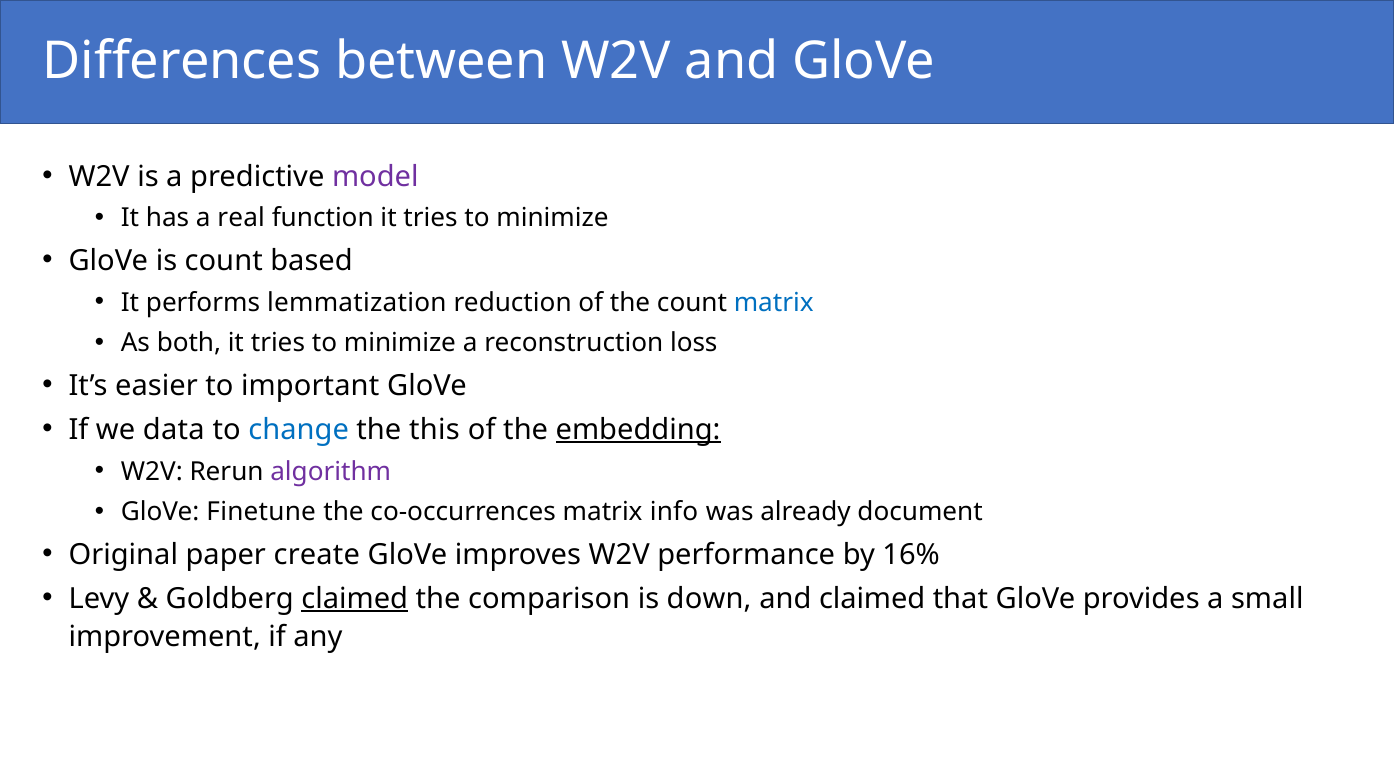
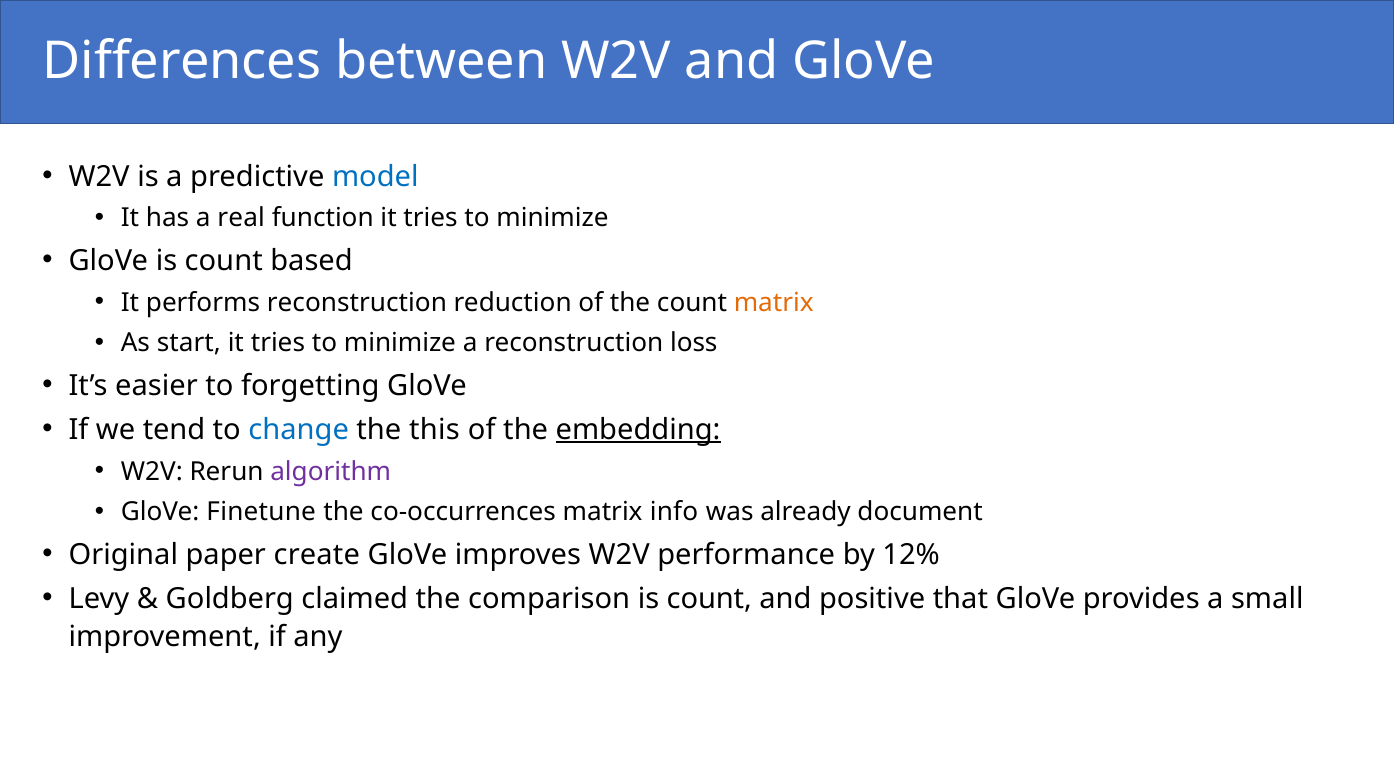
model colour: purple -> blue (375, 176)
performs lemmatization: lemmatization -> reconstruction (357, 303)
matrix colour: blue -> orange (774, 303)
both: both -> start (189, 343)
important: important -> forgetting (310, 386)
data: data -> tend (174, 430)
16%: 16% -> 12% (911, 555)
claimed underline: present -> none (355, 599)
comparison is down: down -> count (709, 599)
and claimed: claimed -> positive (872, 599)
